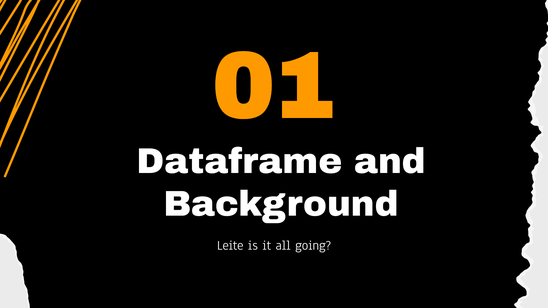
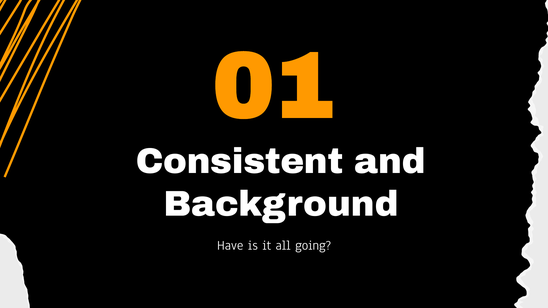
Dataframe: Dataframe -> Consistent (240, 161)
Leite: Leite -> Have (230, 246)
